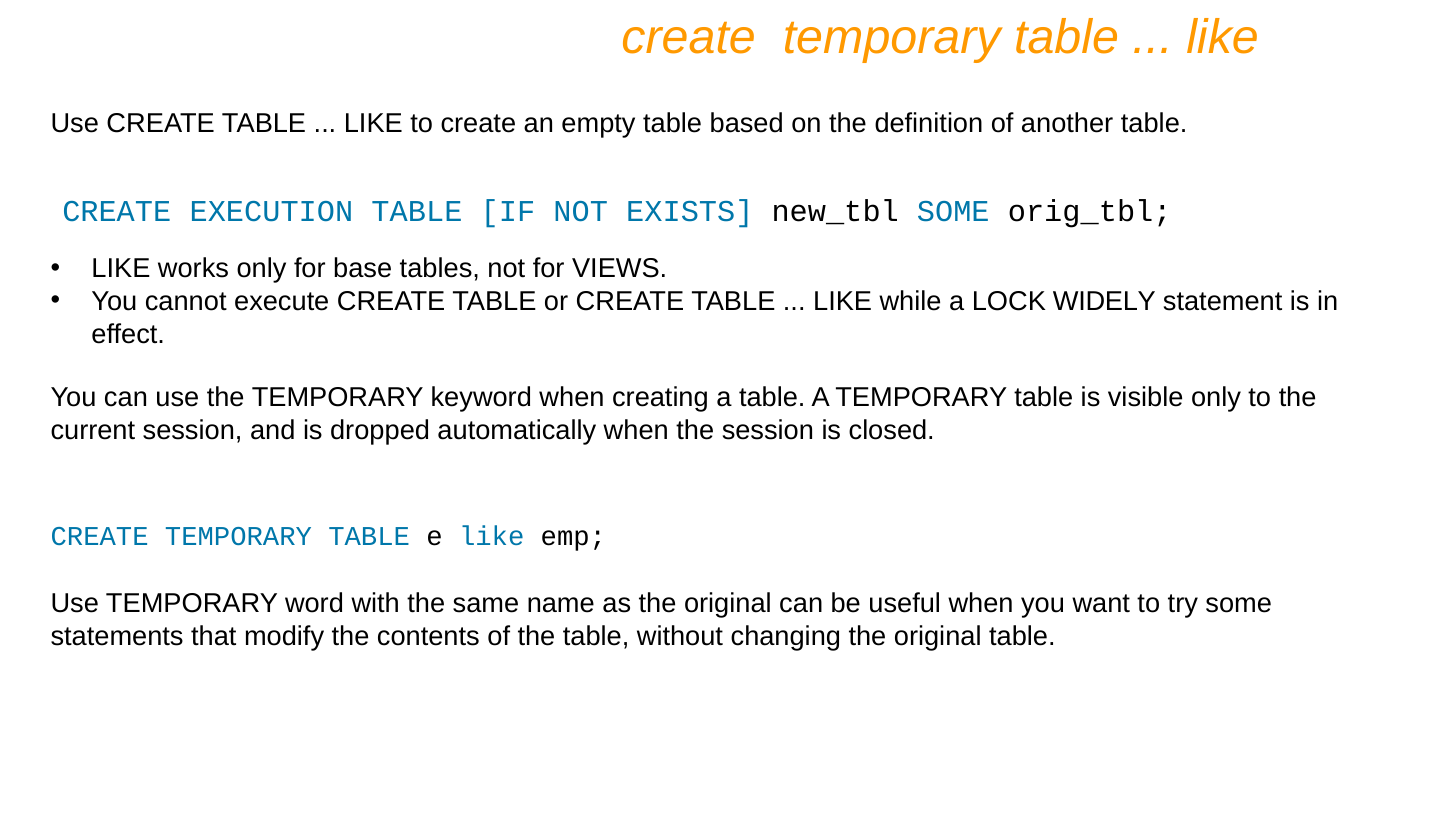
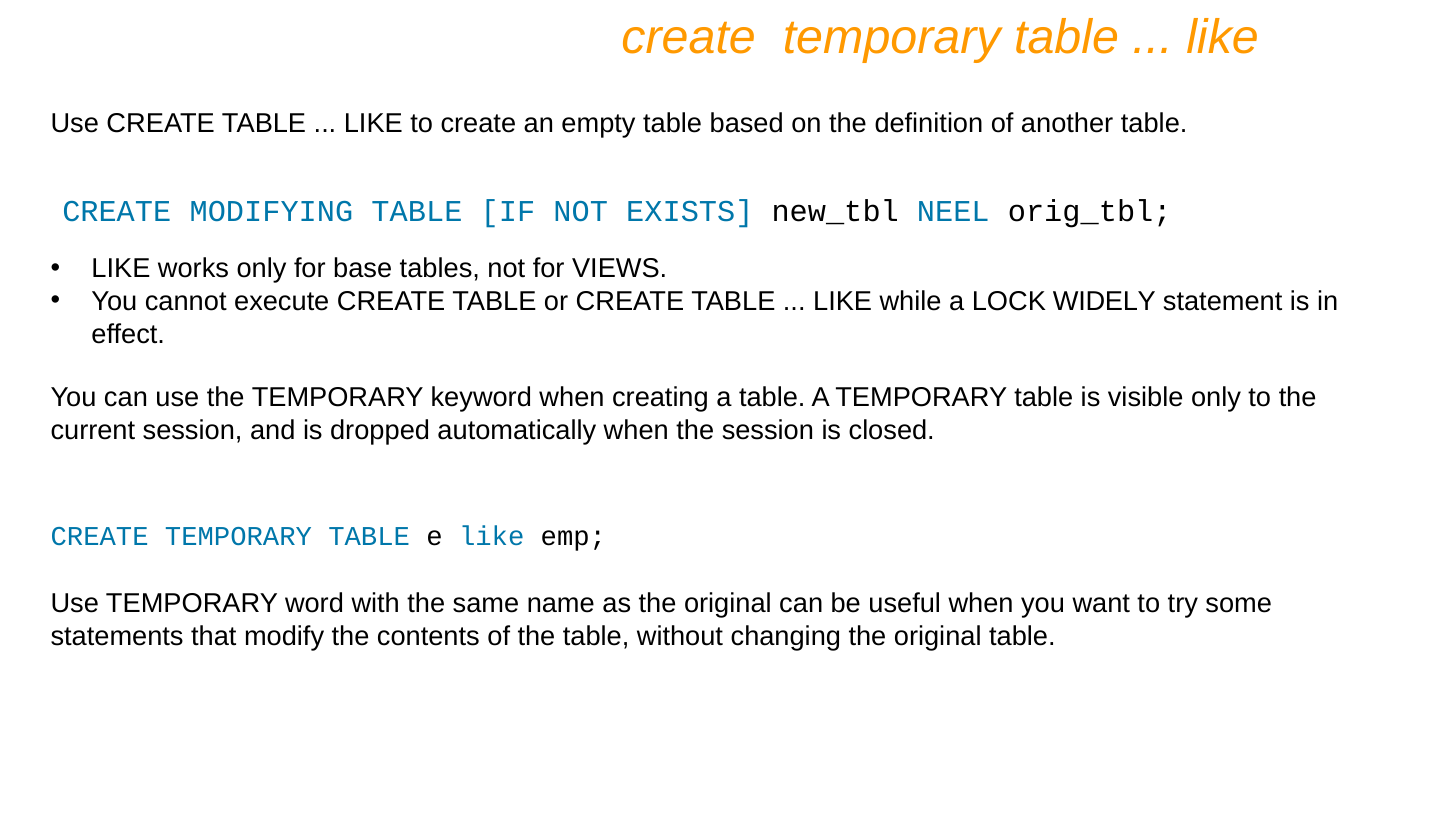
EXECUTION: EXECUTION -> MODIFYING (271, 212)
new_tbl SOME: SOME -> NEEL (953, 212)
